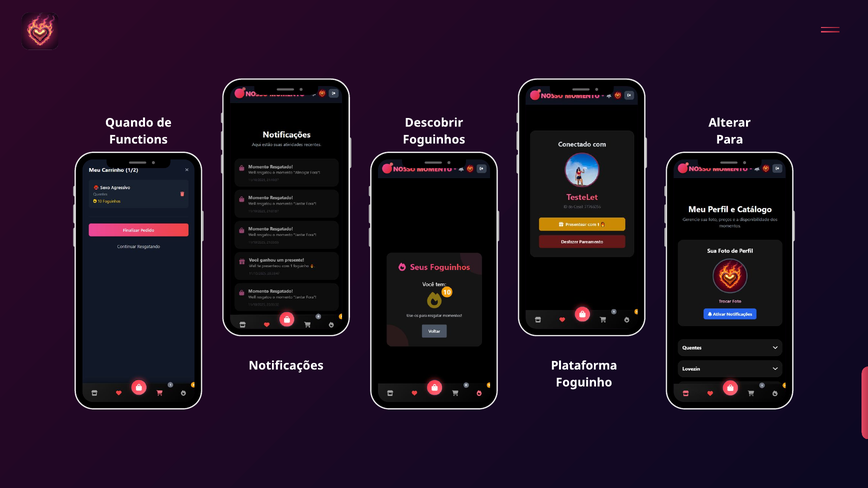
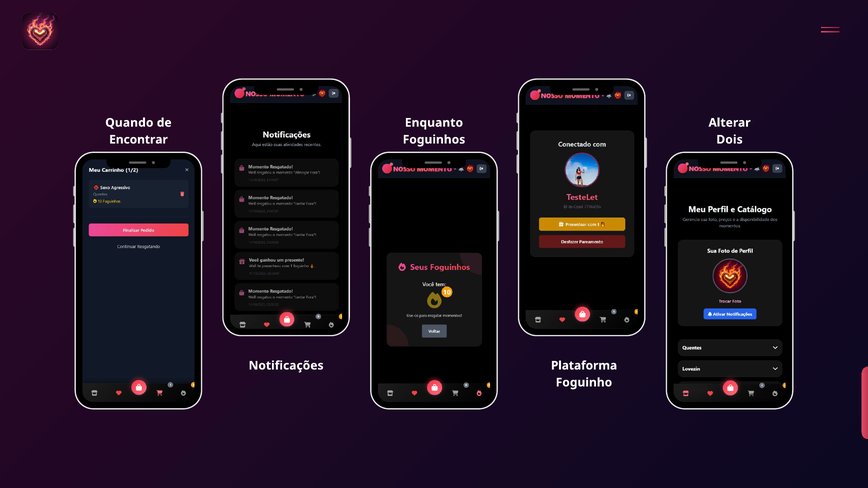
Descobrir: Descobrir -> Enquanto (434, 123)
Functions: Functions -> Encontrar (138, 140)
Para: Para -> Dois (730, 140)
